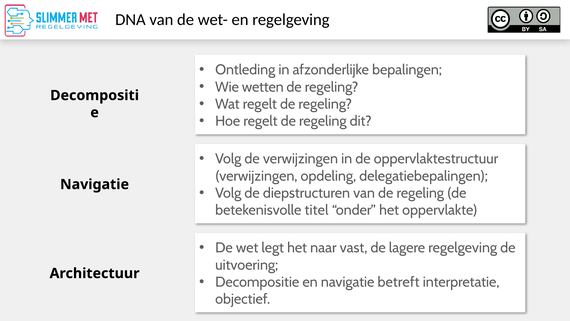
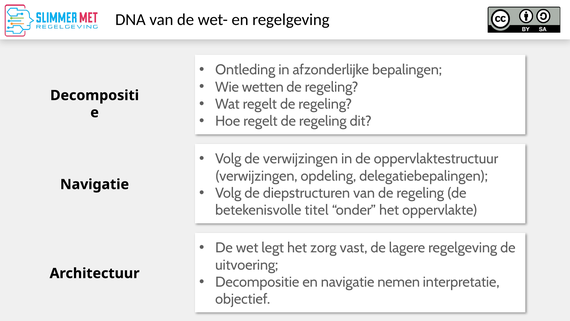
naar: naar -> zorg (323, 248)
betreft: betreft -> nemen (399, 282)
